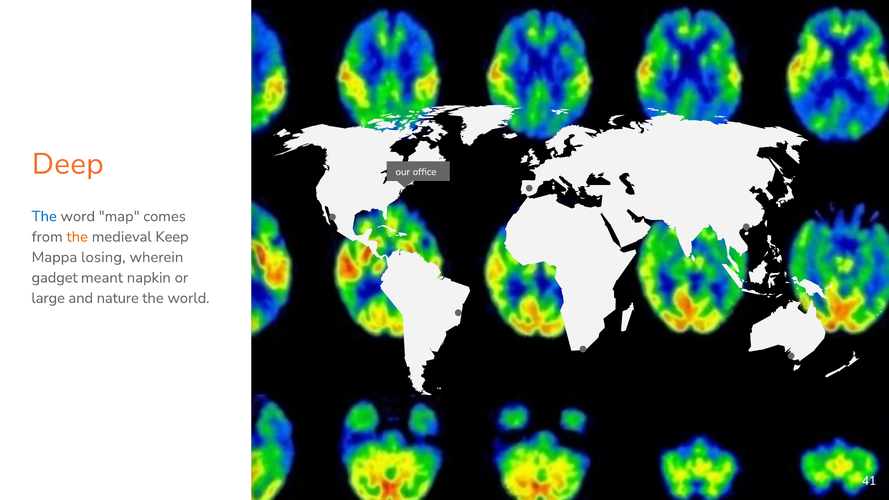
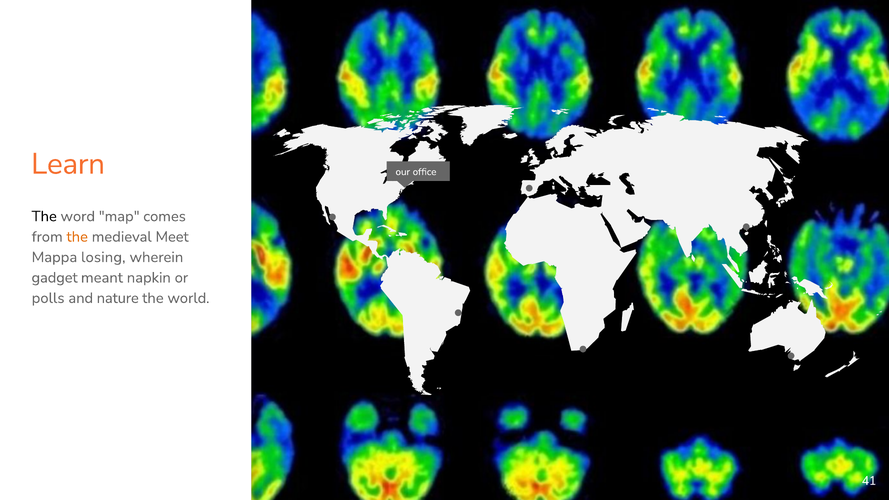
Deep: Deep -> Learn (68, 164)
The colour: blue -> black (44, 216)
Keep: Keep -> Meet (172, 237)
large: large -> polls (48, 298)
